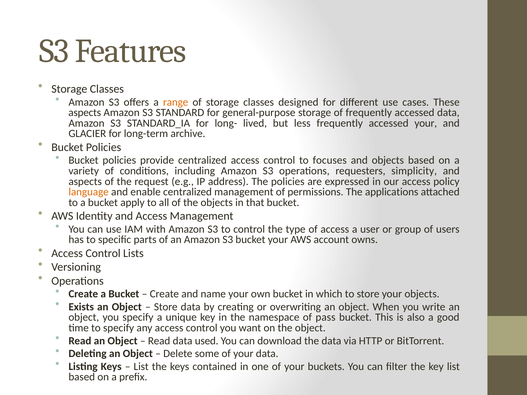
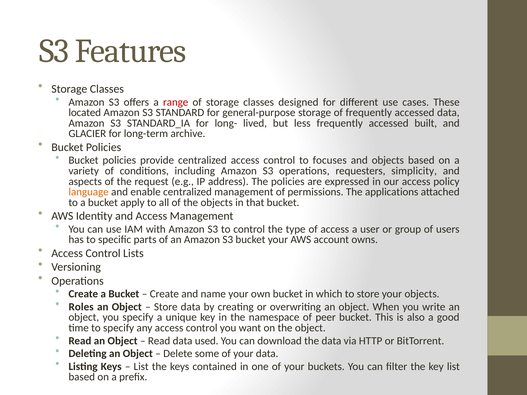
range colour: orange -> red (176, 102)
aspects: aspects -> located (85, 113)
accessed your: your -> built (426, 123)
Exists: Exists -> Roles (81, 307)
pass: pass -> peer (326, 318)
